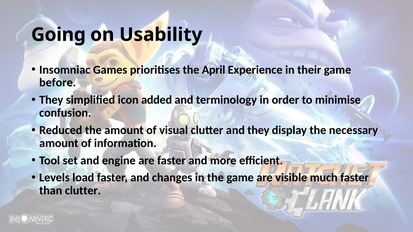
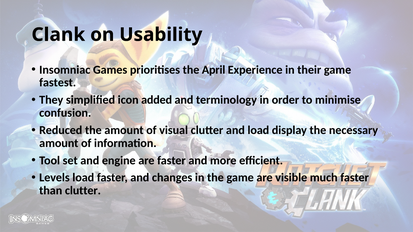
Going: Going -> Clank (58, 35)
before: before -> fastest (58, 83)
and they: they -> load (258, 130)
